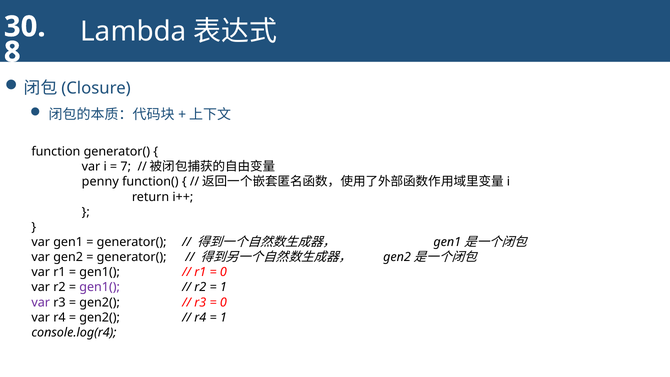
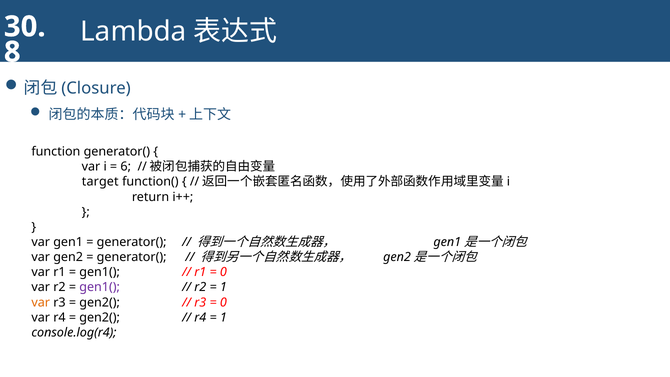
7: 7 -> 6 (126, 167)
penny: penny -> target (100, 182)
var colour: purple -> orange (41, 302)
